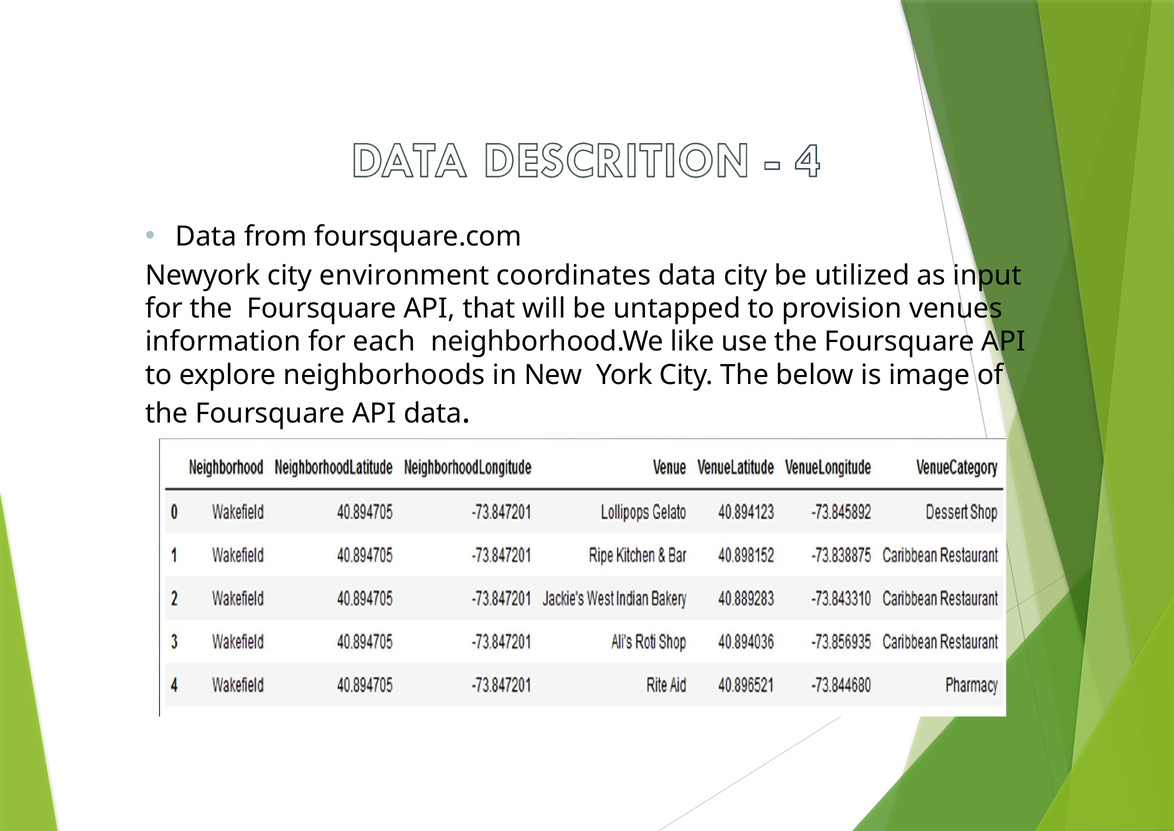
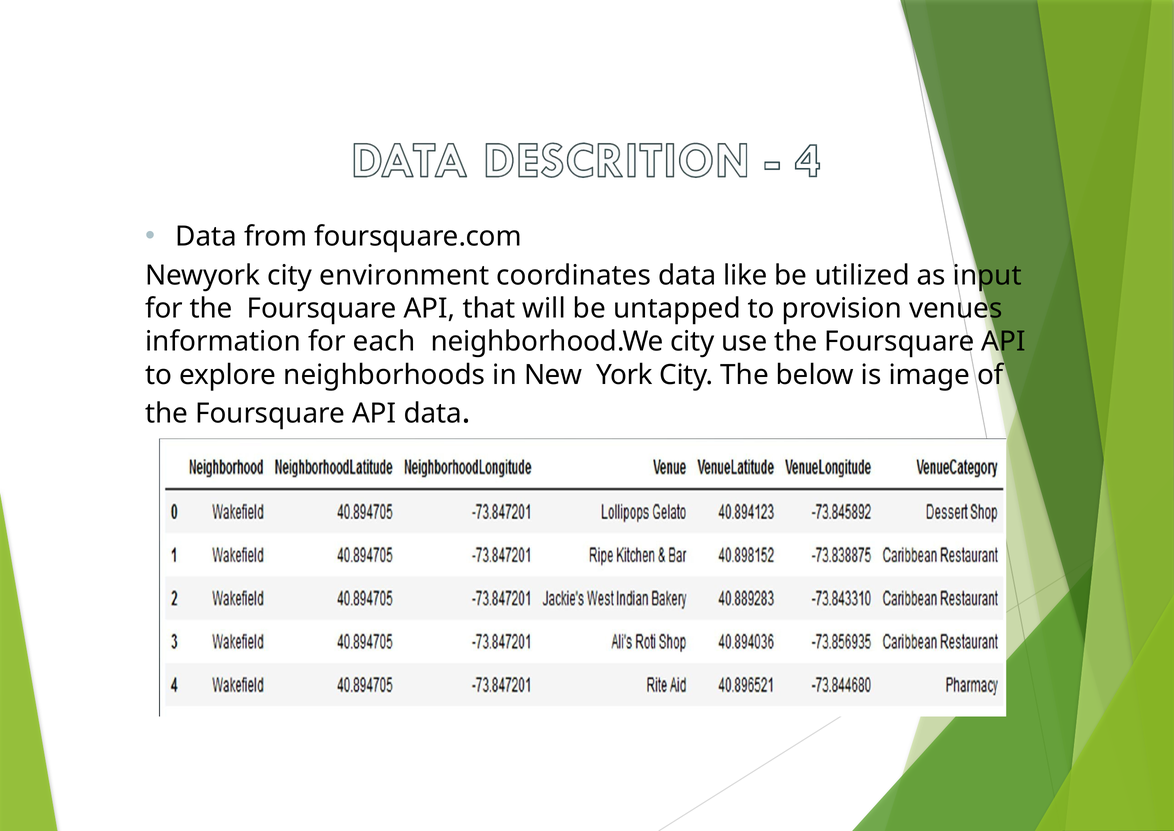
data city: city -> like (746, 275)
neighborhood.We like: like -> city (692, 341)
